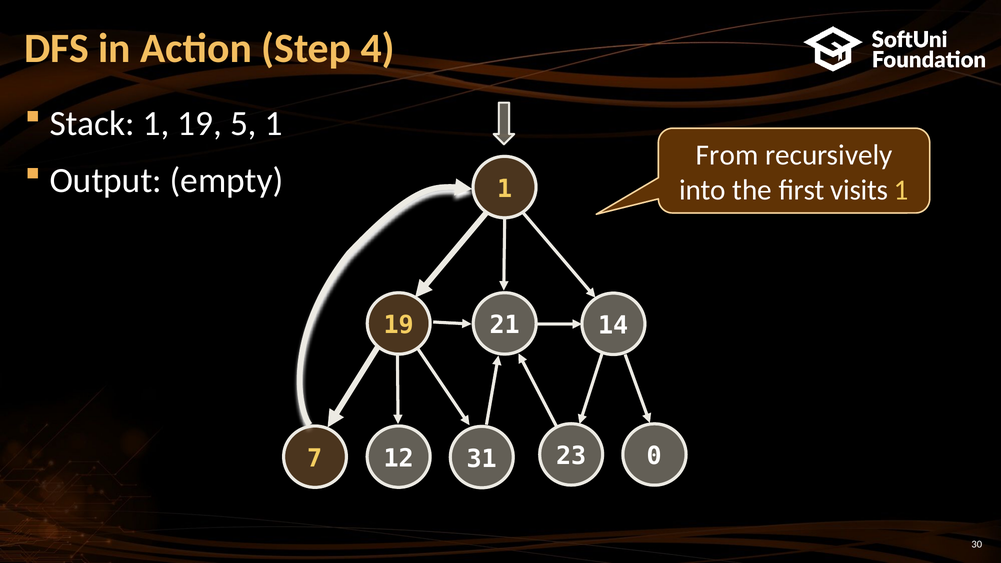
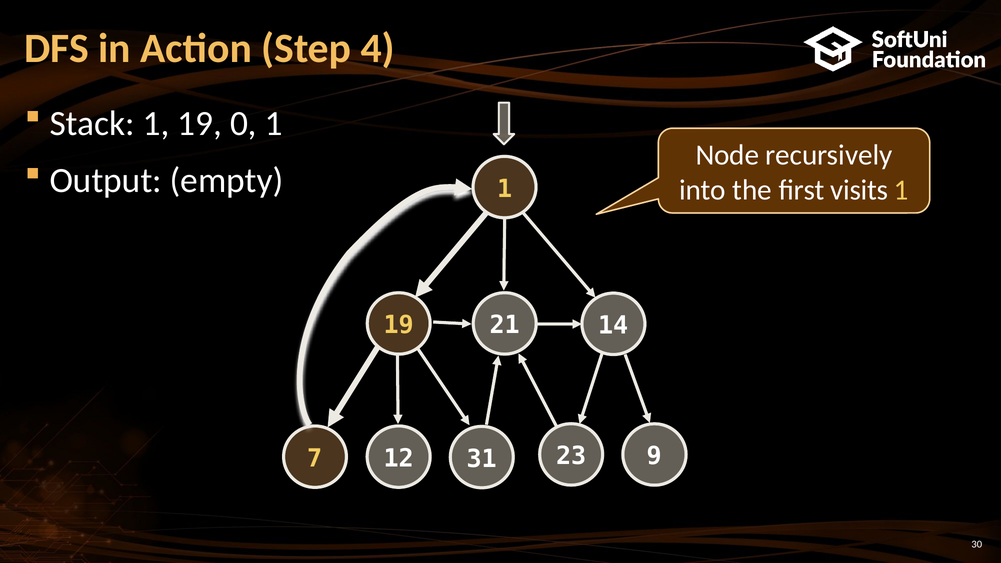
5: 5 -> 0 (243, 123)
From: From -> Node (727, 155)
0: 0 -> 9 (654, 456)
